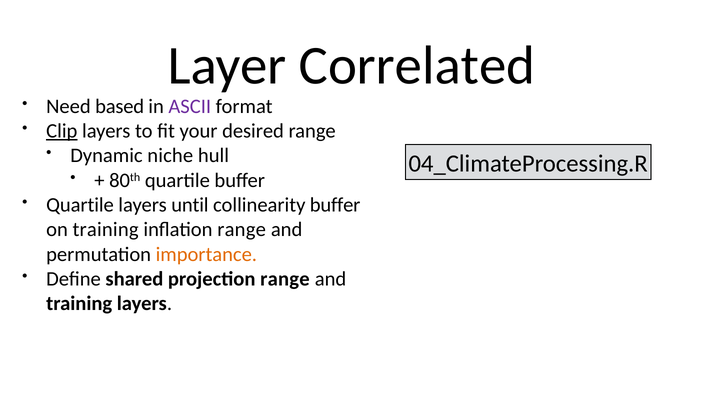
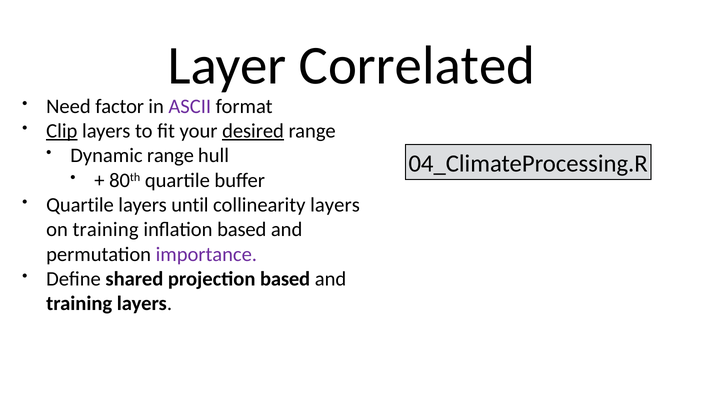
based: based -> factor (120, 106)
desired underline: none -> present (253, 131)
Dynamic niche: niche -> range (170, 156)
collinearity buffer: buffer -> layers (335, 205)
inflation range: range -> based (242, 230)
importance colour: orange -> purple (206, 255)
projection range: range -> based (285, 279)
